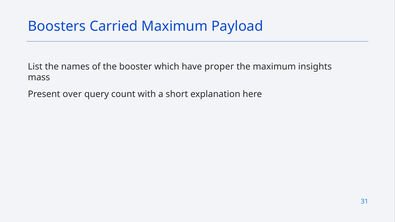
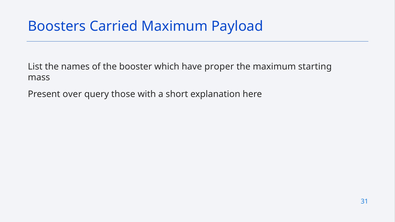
insights: insights -> starting (315, 67)
count: count -> those (123, 94)
